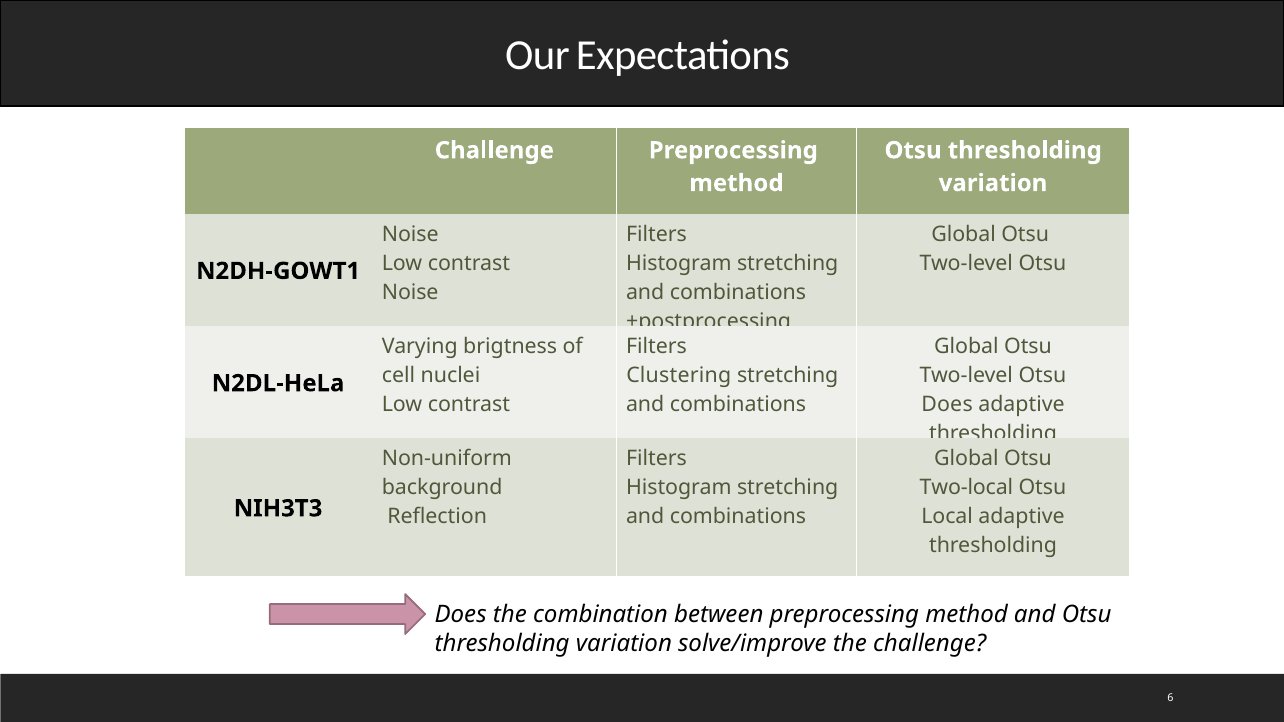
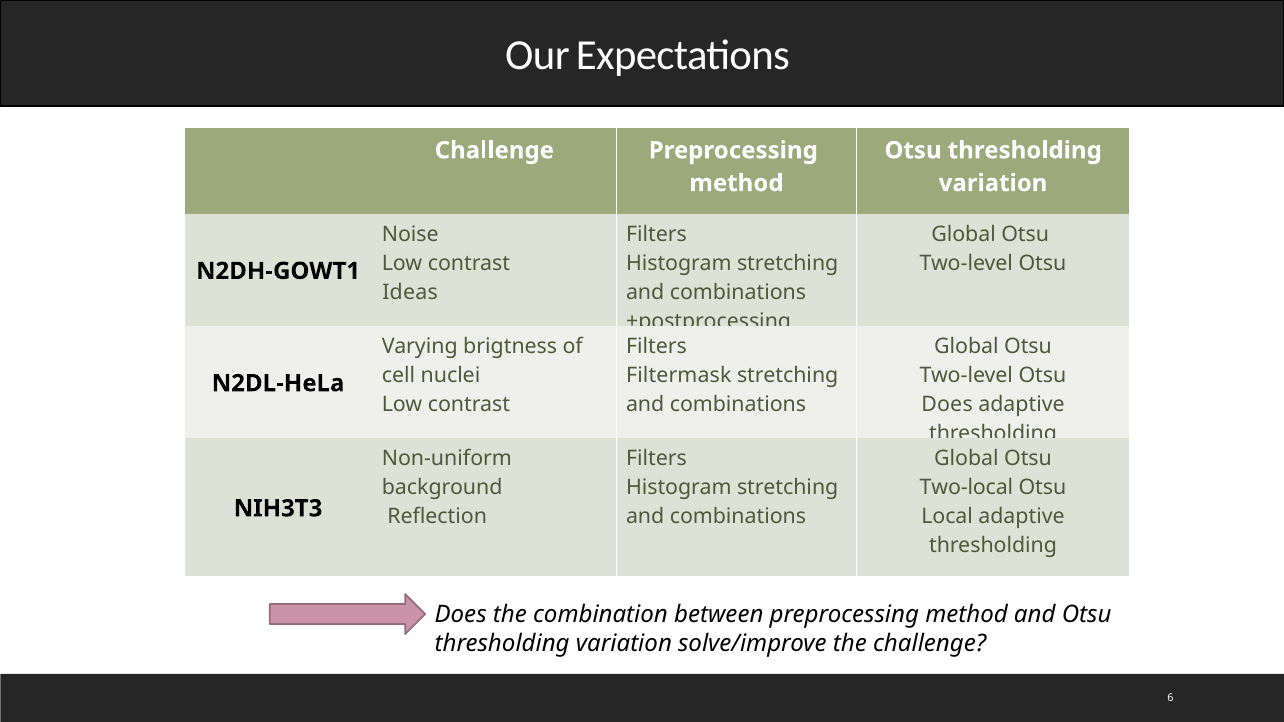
Noise: Noise -> Ideas (410, 292)
Clustering: Clustering -> Filtermask (679, 376)
